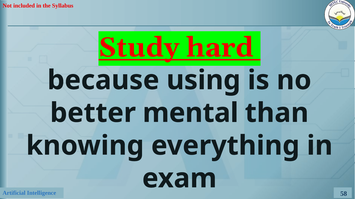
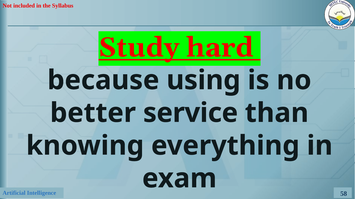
mental: mental -> service (191, 113)
